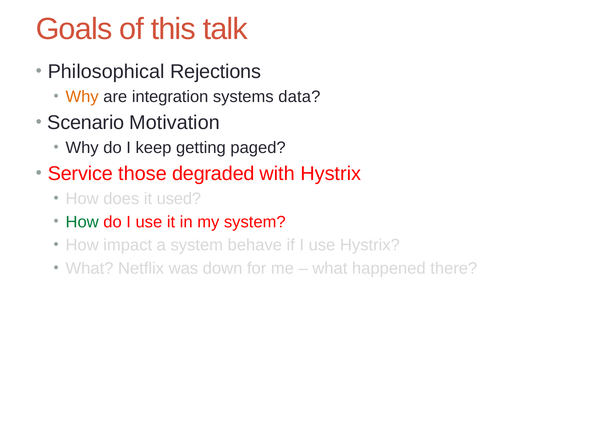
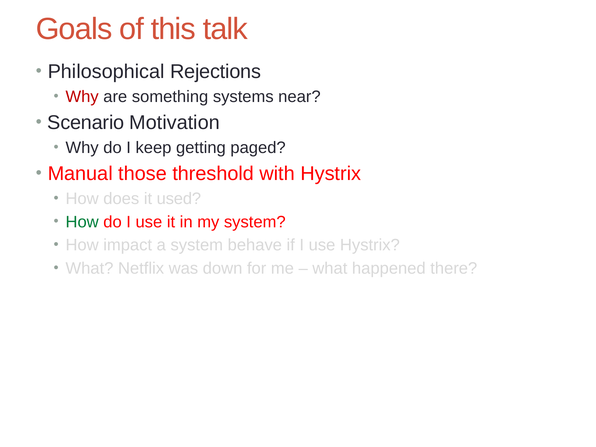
Why colour: orange -> red (82, 97)
integration: integration -> something (170, 97)
data: data -> near (299, 97)
Service: Service -> Manual (80, 174)
degraded: degraded -> threshold (213, 174)
